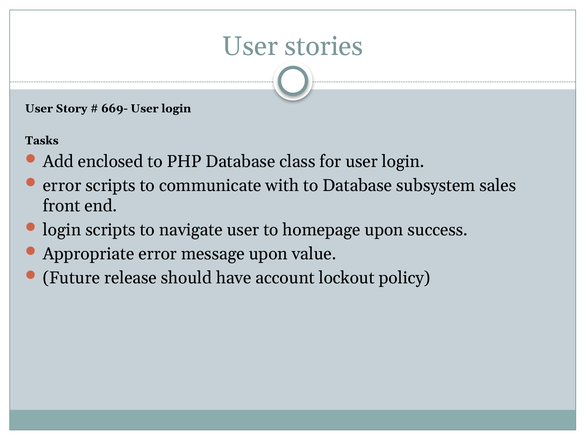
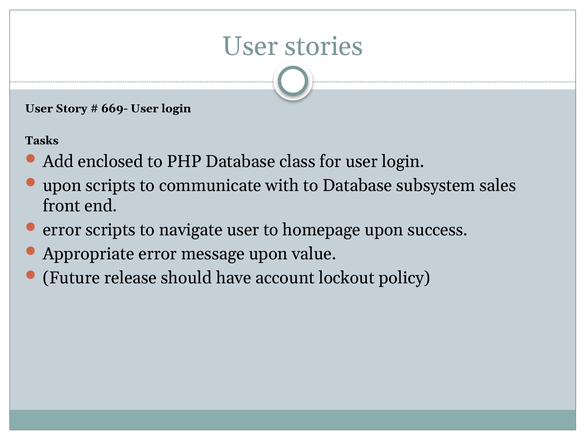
error: error -> upon (62, 185)
login: login -> error (62, 230)
